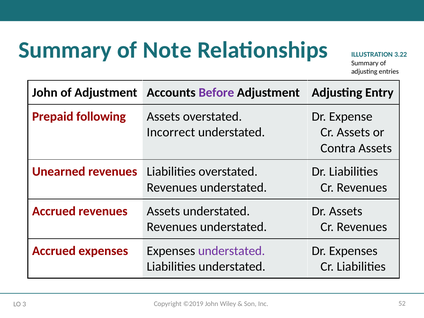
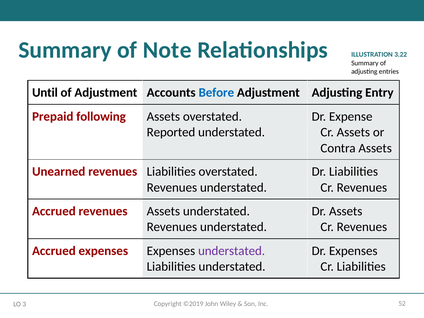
John: John -> Until (45, 93)
Before colour: purple -> blue (216, 93)
Incorrect: Incorrect -> Reported (171, 132)
